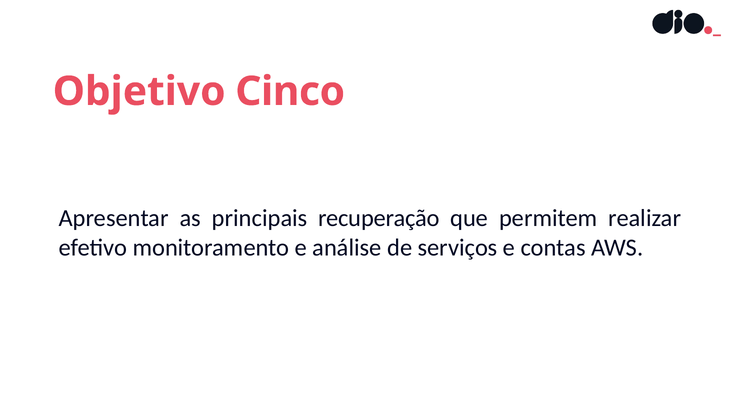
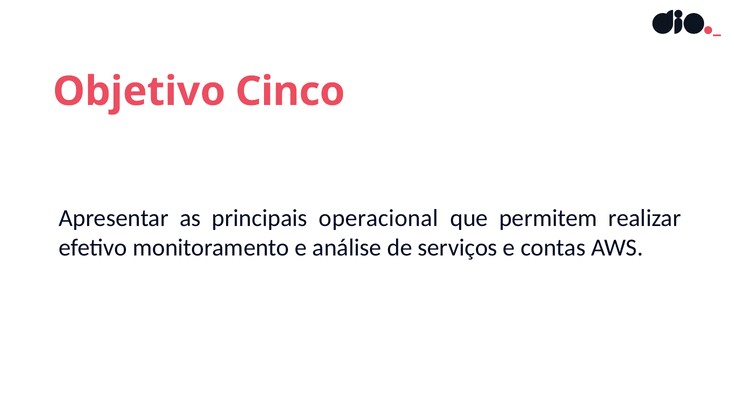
recuperação: recuperação -> operacional (379, 218)
